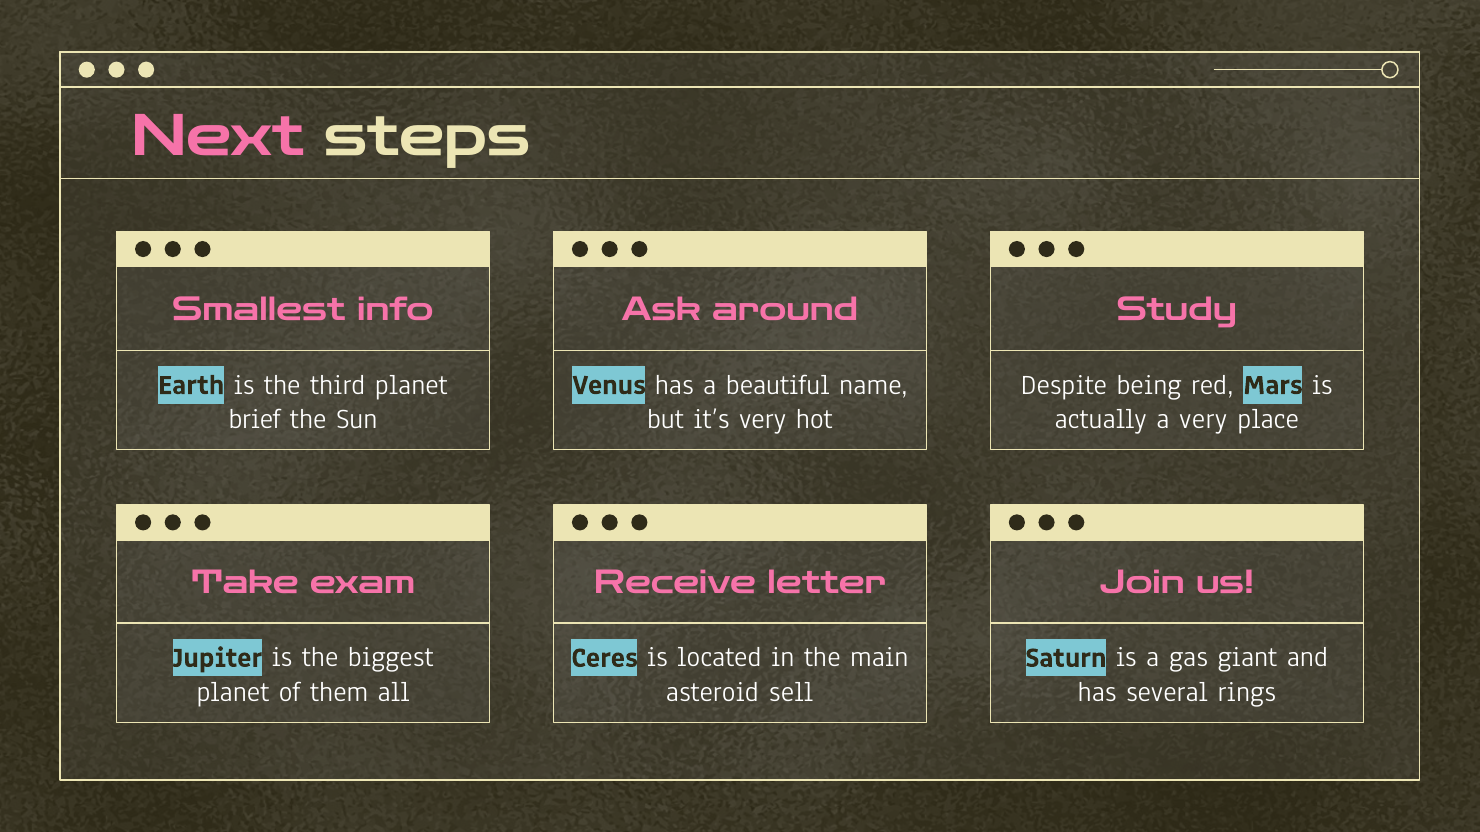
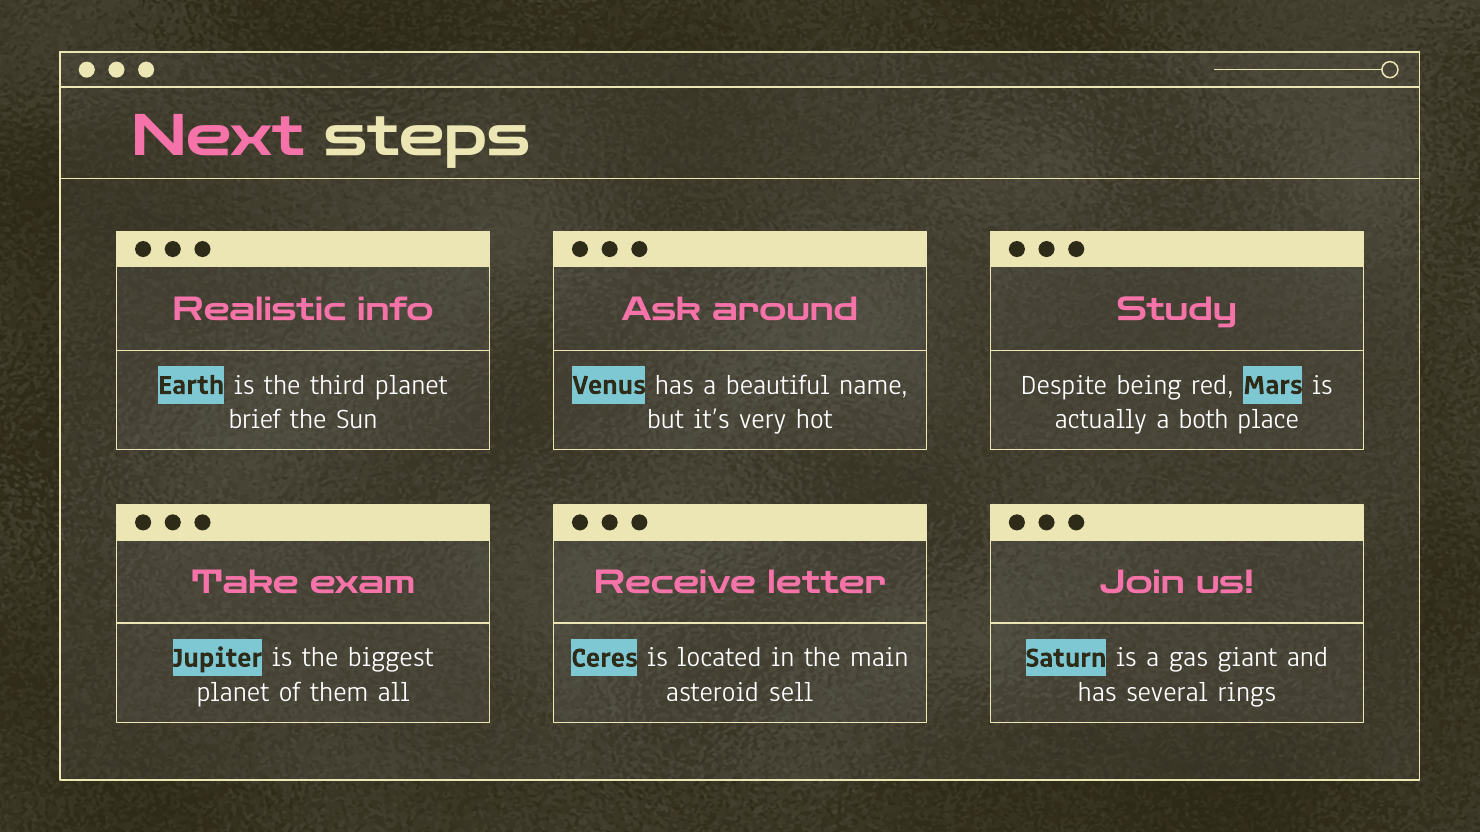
Smallest: Smallest -> Realistic (259, 310)
a very: very -> both (1204, 419)
